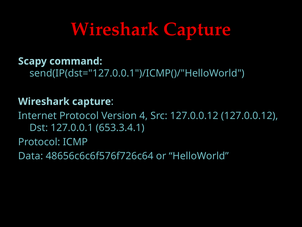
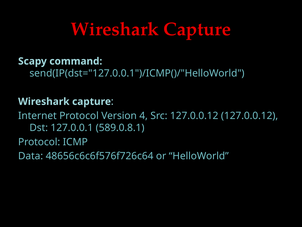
653.3.4.1: 653.3.4.1 -> 589.0.8.1 (120, 128)
